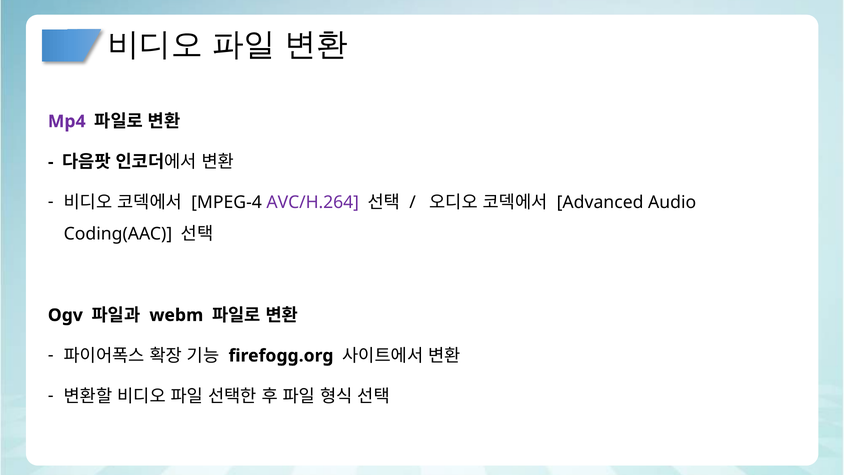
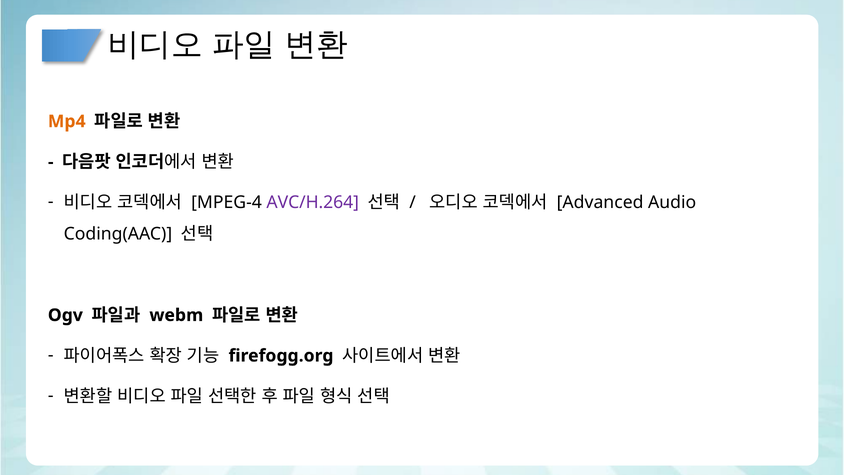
Mp4 colour: purple -> orange (67, 121)
